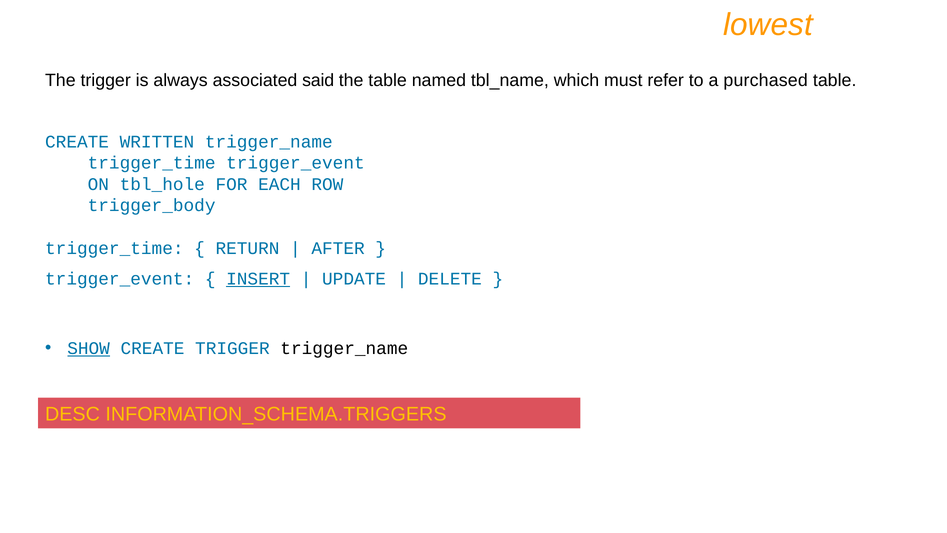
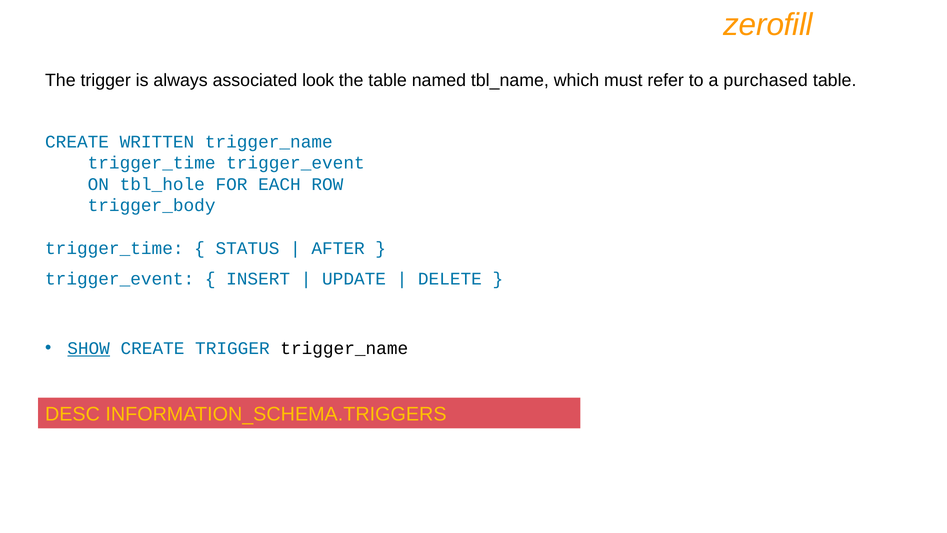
lowest: lowest -> zerofill (768, 25)
said: said -> look (318, 80)
RETURN: RETURN -> STATUS (247, 248)
INSERT underline: present -> none (258, 279)
